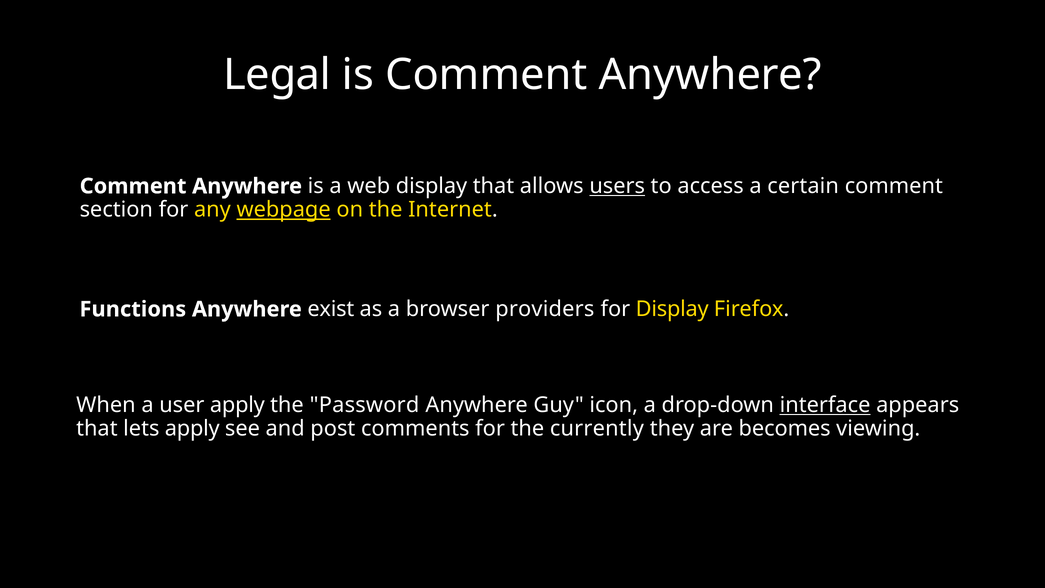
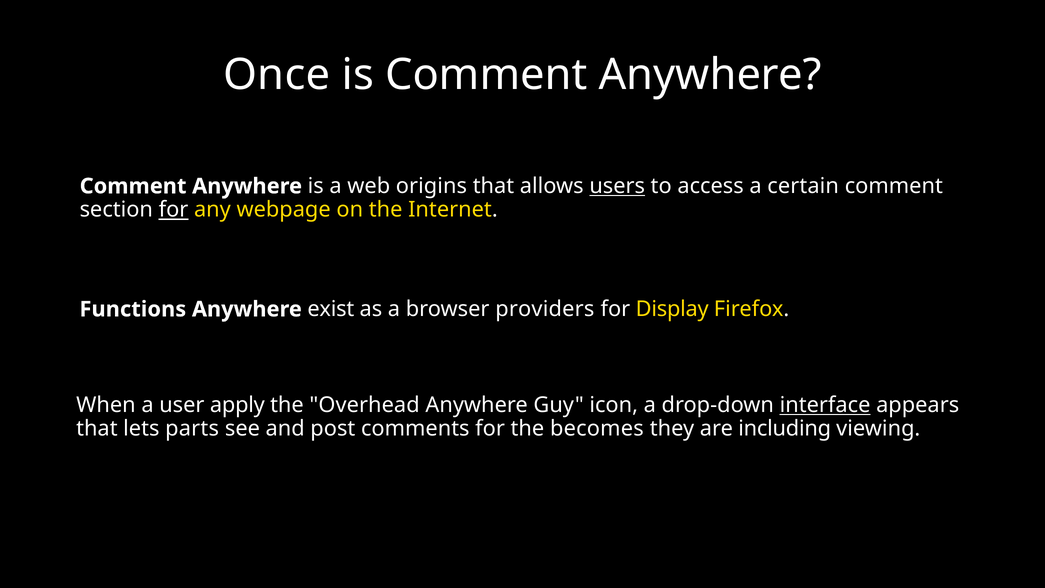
Legal: Legal -> Once (277, 75)
web display: display -> origins (431, 186)
for underline: none -> present (174, 210)
webpage underline: present -> none (284, 210)
Password: Password -> Overhead (365, 405)
lets apply: apply -> parts (192, 429)
currently: currently -> becomes (597, 429)
becomes: becomes -> including (785, 429)
